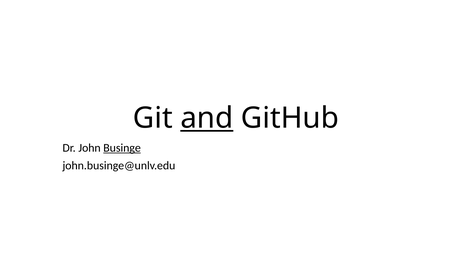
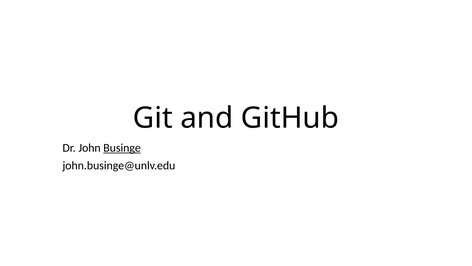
and underline: present -> none (207, 118)
